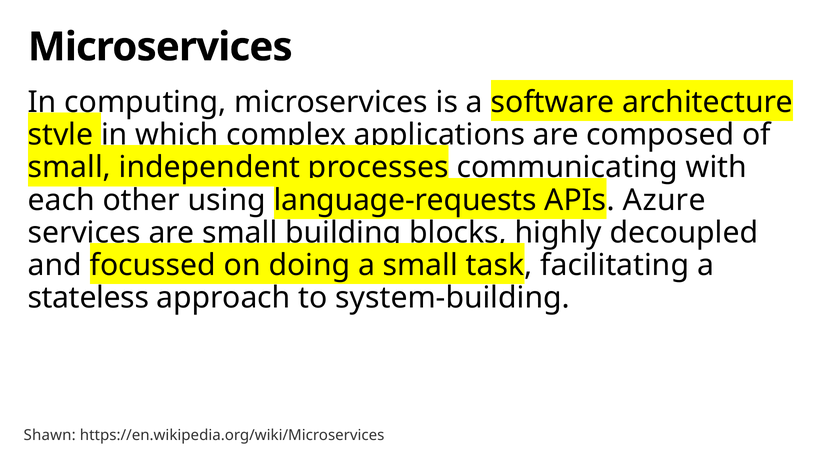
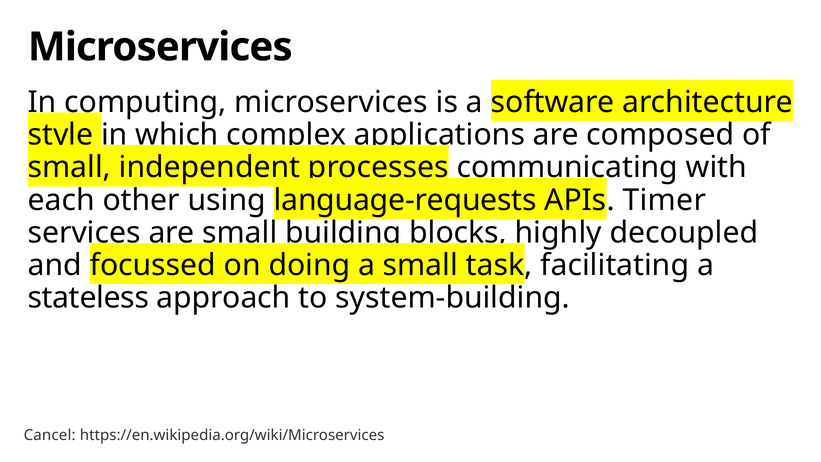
Azure: Azure -> Timer (664, 200)
Shawn: Shawn -> Cancel (50, 435)
